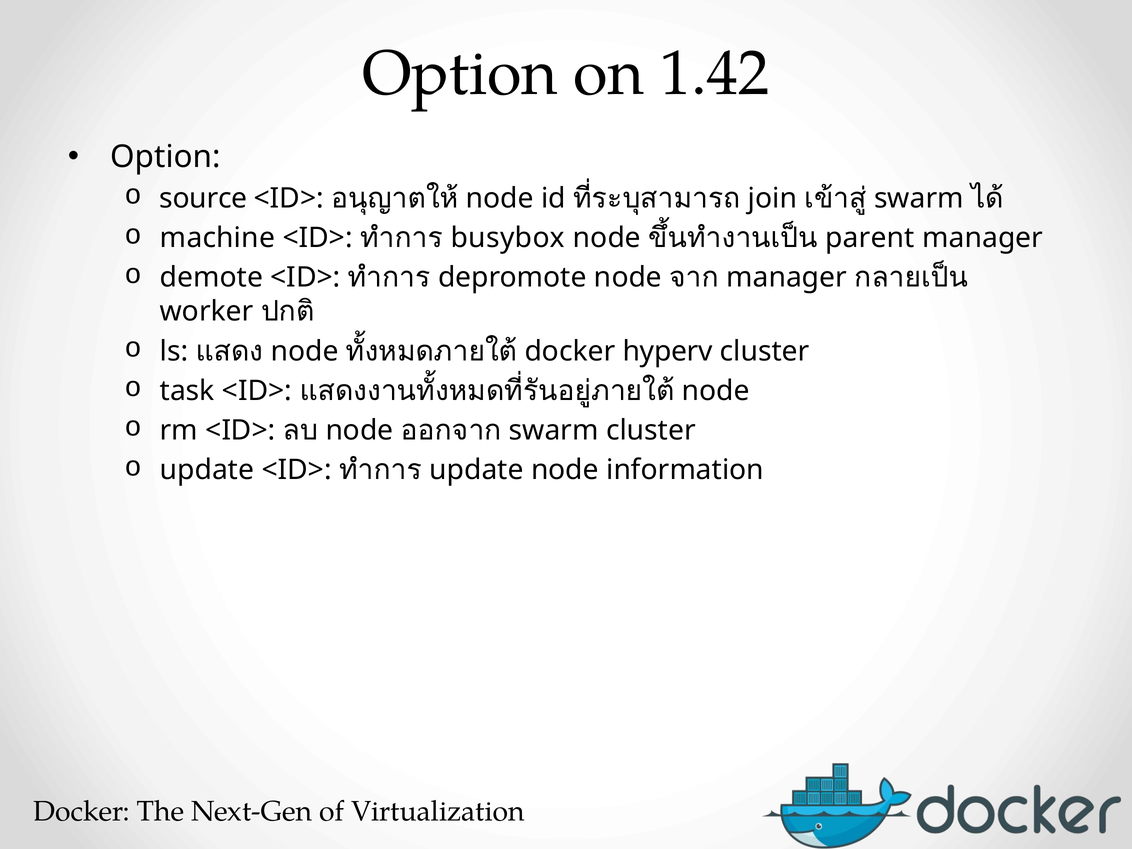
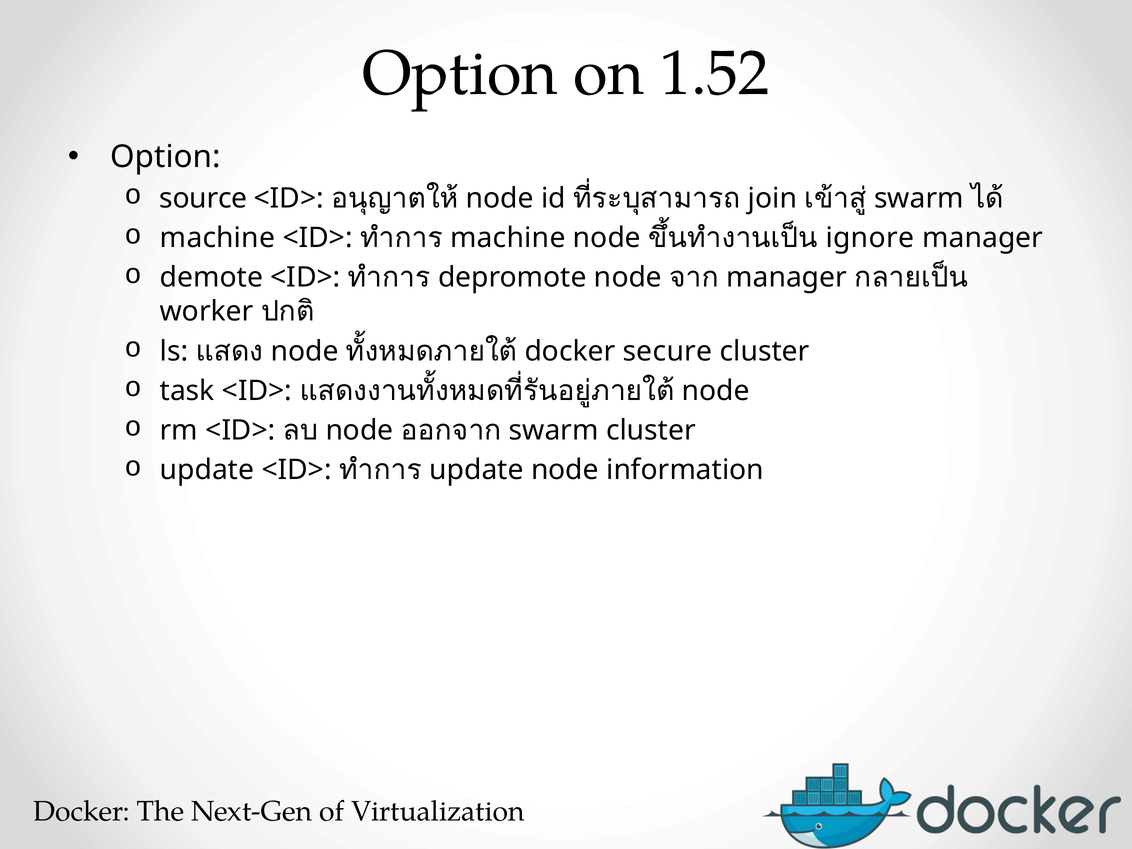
1.42: 1.42 -> 1.52 (715, 73)
busybox: busybox -> machine (508, 238)
parent: parent -> ignore (870, 238)
hyperv: hyperv -> secure (667, 351)
